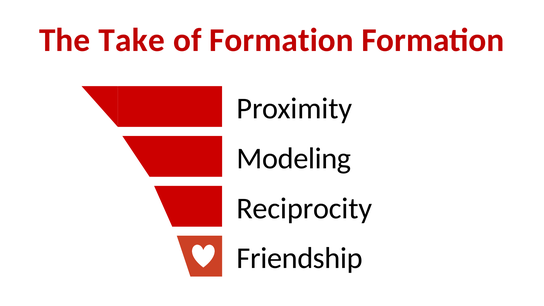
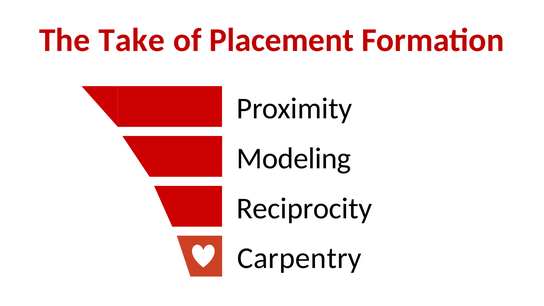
of Formation: Formation -> Placement (282, 40)
Friendship: Friendship -> Carpentry (299, 258)
